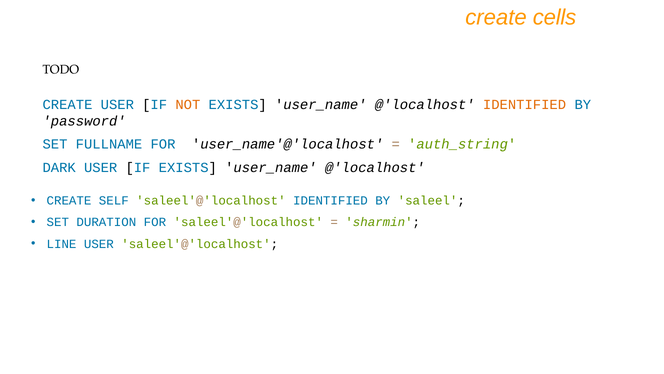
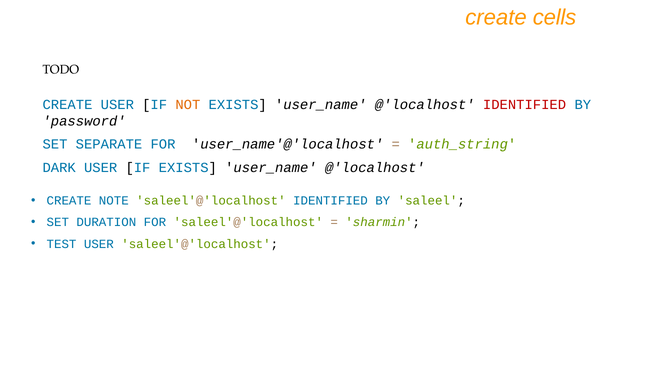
IDENTIFIED colour: orange -> red (525, 104)
FULLNAME: FULLNAME -> SEPARATE (109, 144)
SELF: SELF -> NOTE (114, 201)
LINE: LINE -> TEST (62, 244)
